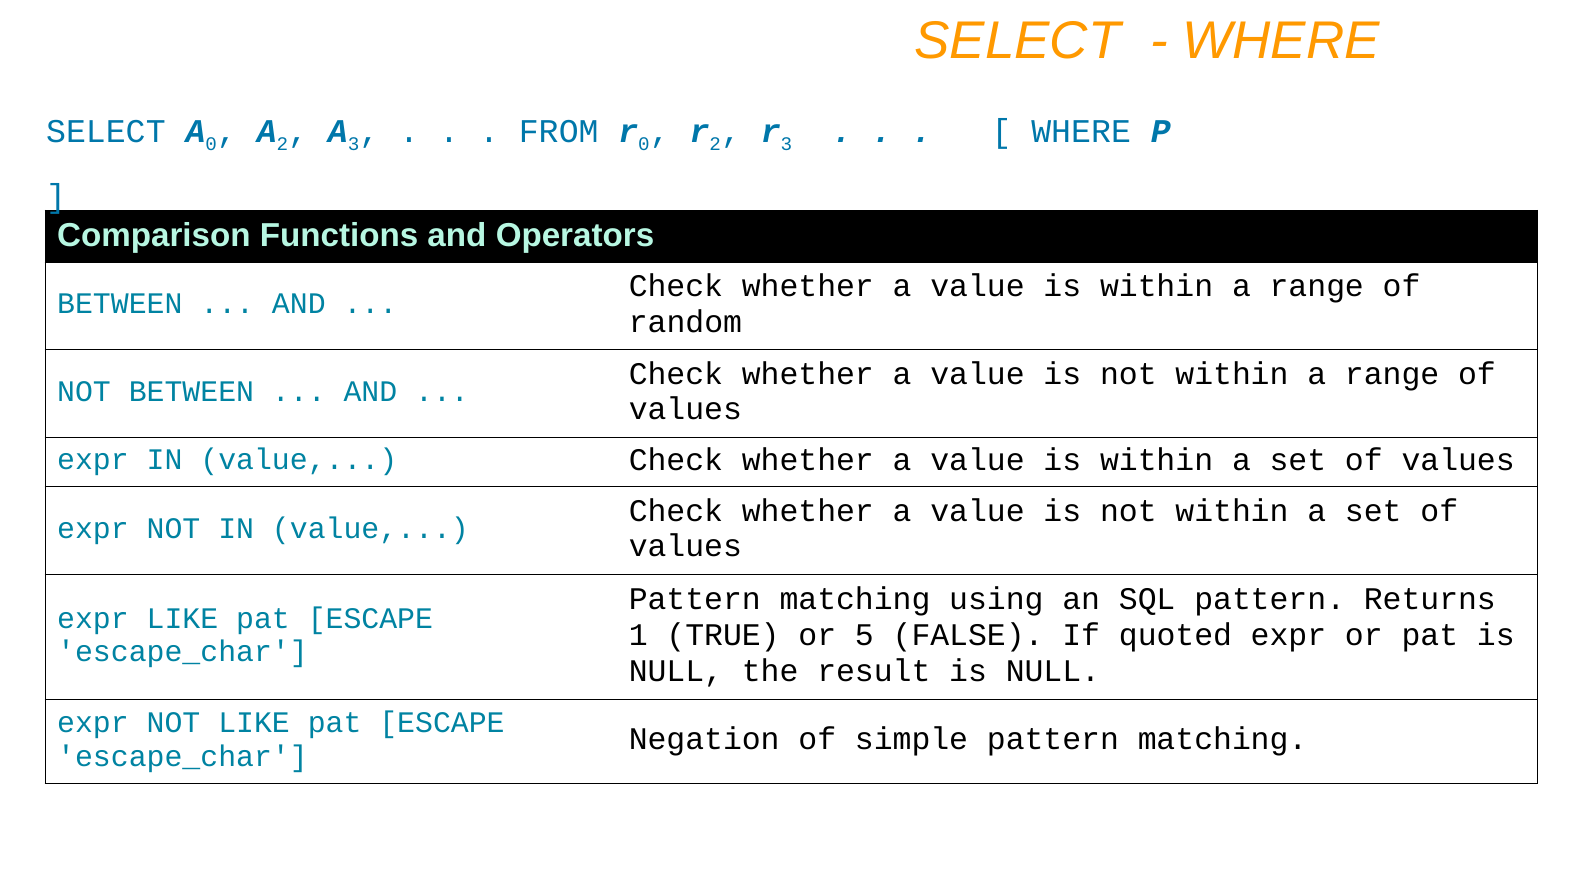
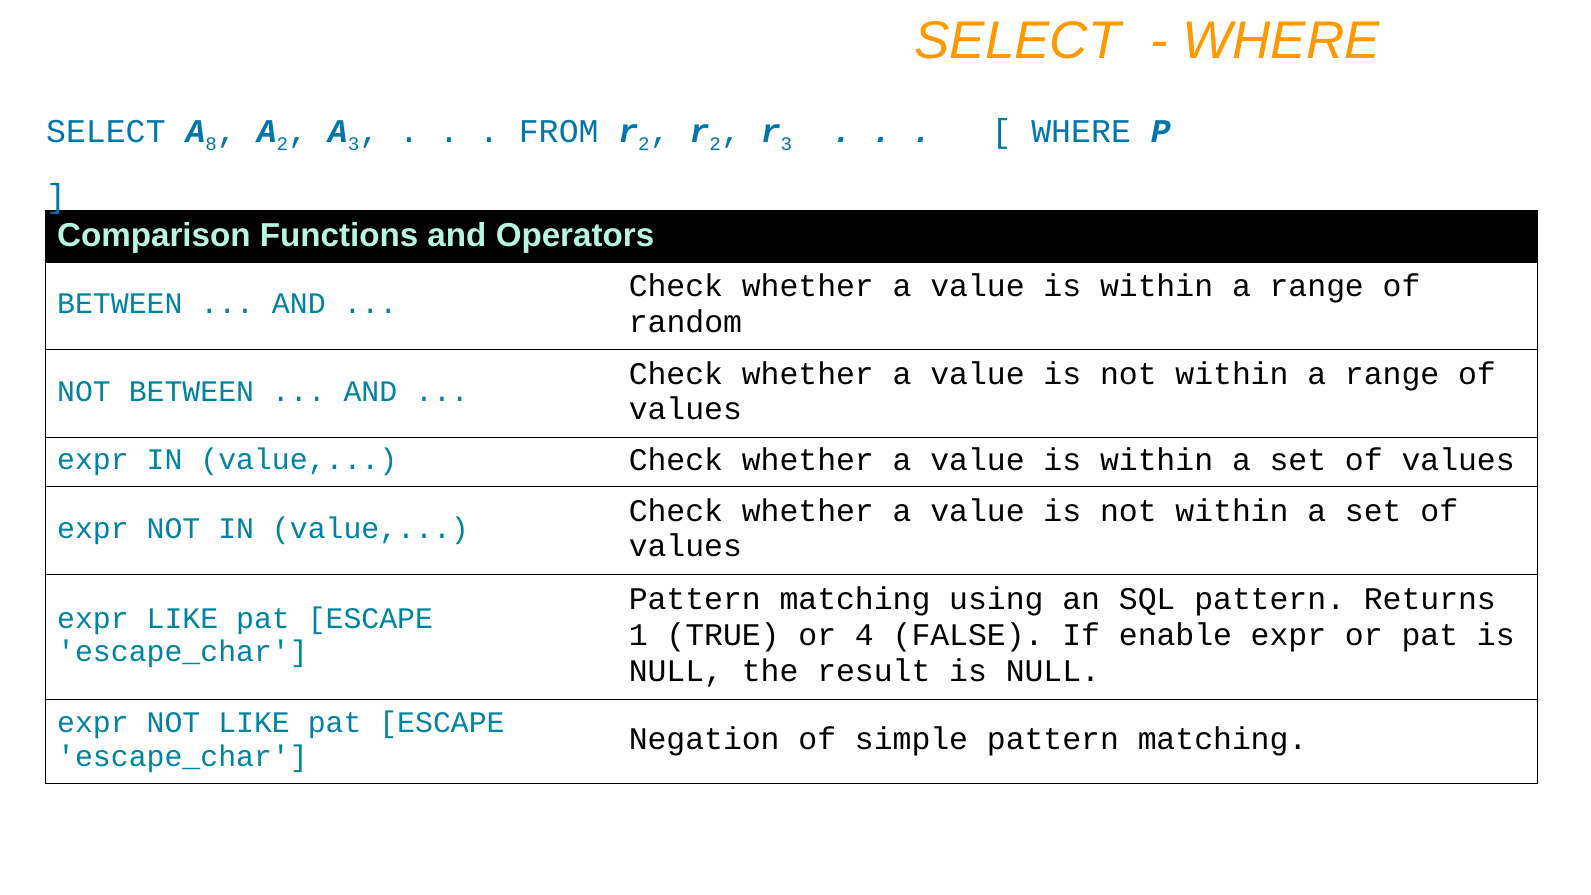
A 0: 0 -> 8 (211, 144)
0: 0 -> 2 (644, 144)
5: 5 -> 4 (864, 635)
quoted: quoted -> enable (1175, 635)
